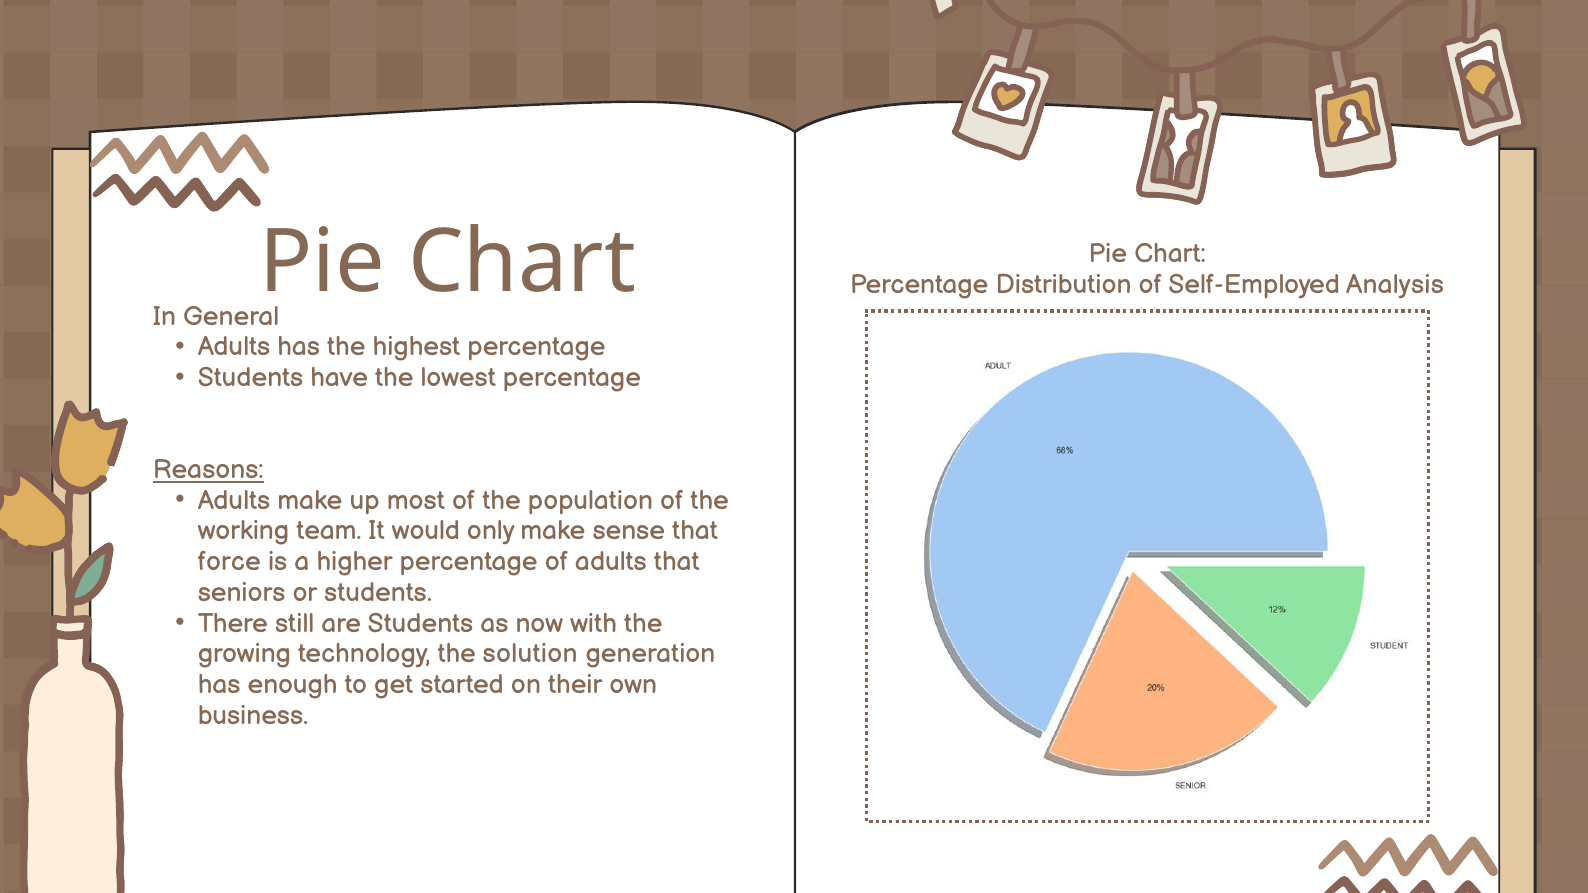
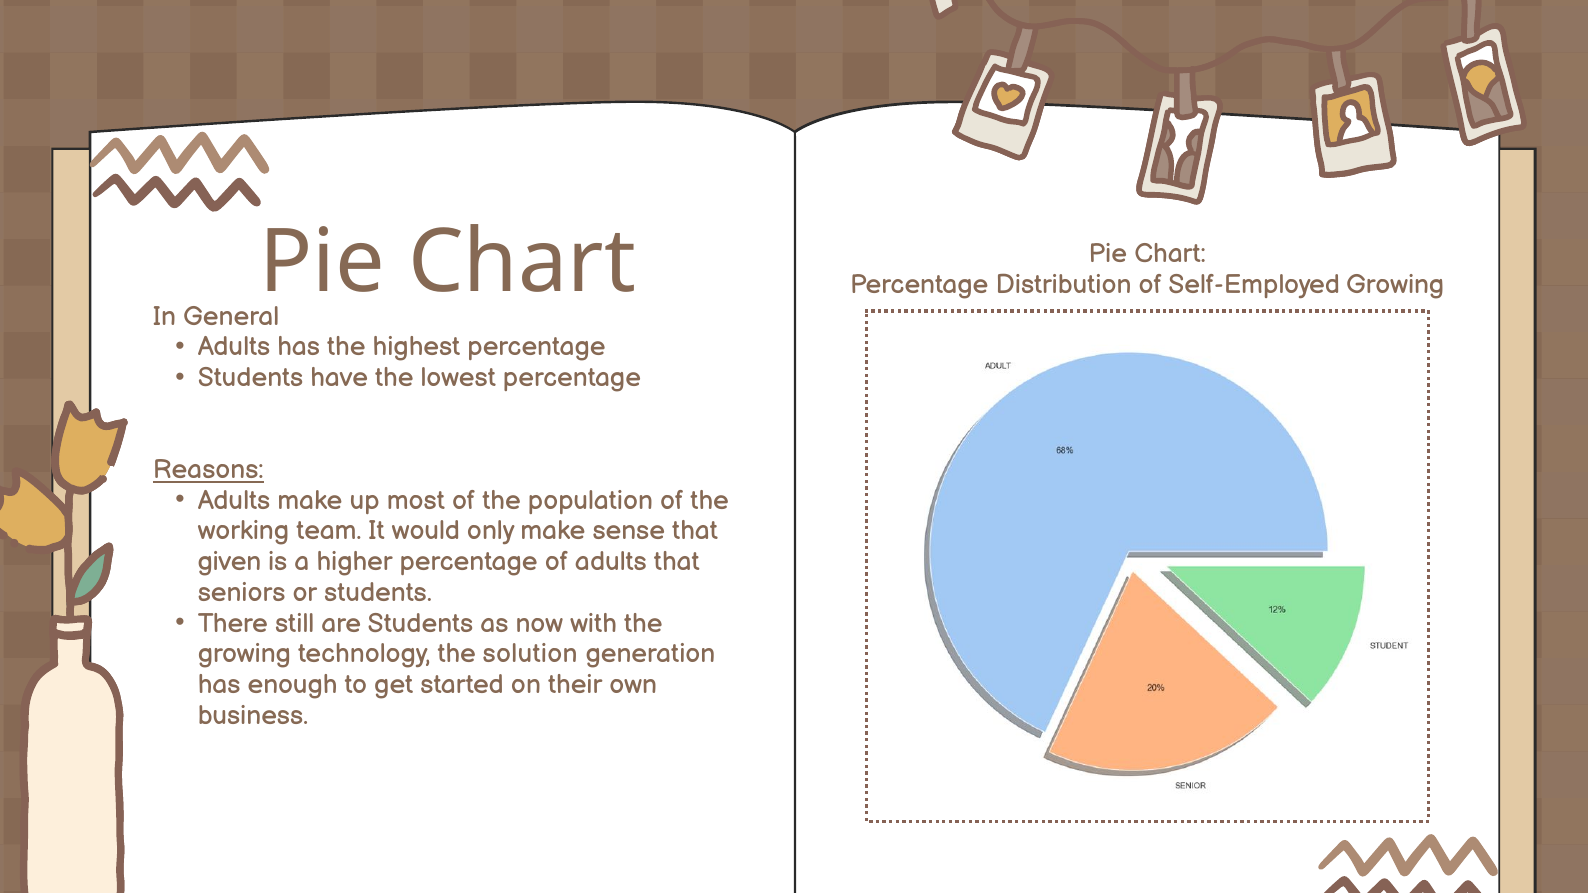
Self-Employed Analysis: Analysis -> Growing (1395, 285)
force: force -> given (229, 562)
